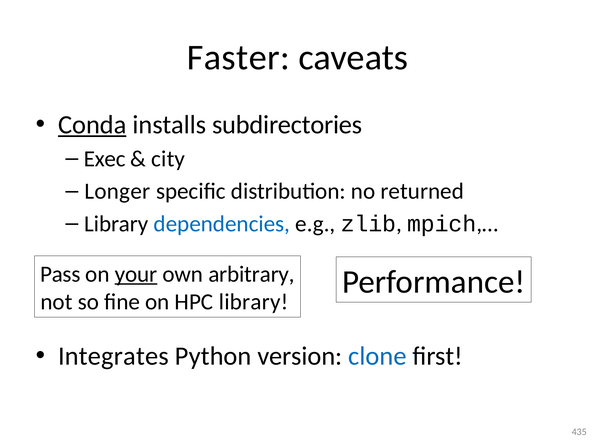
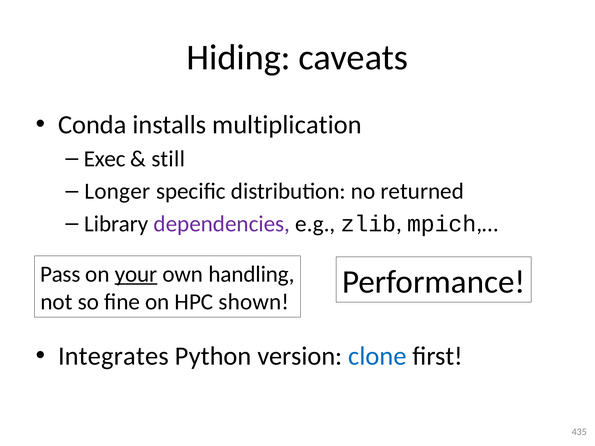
Faster: Faster -> Hiding (239, 58)
Conda underline: present -> none (92, 125)
subdirectories: subdirectories -> multiplication (287, 125)
city: city -> still (168, 159)
dependencies colour: blue -> purple (222, 224)
arbitrary: arbitrary -> handling (251, 274)
HPC library: library -> shown (254, 302)
